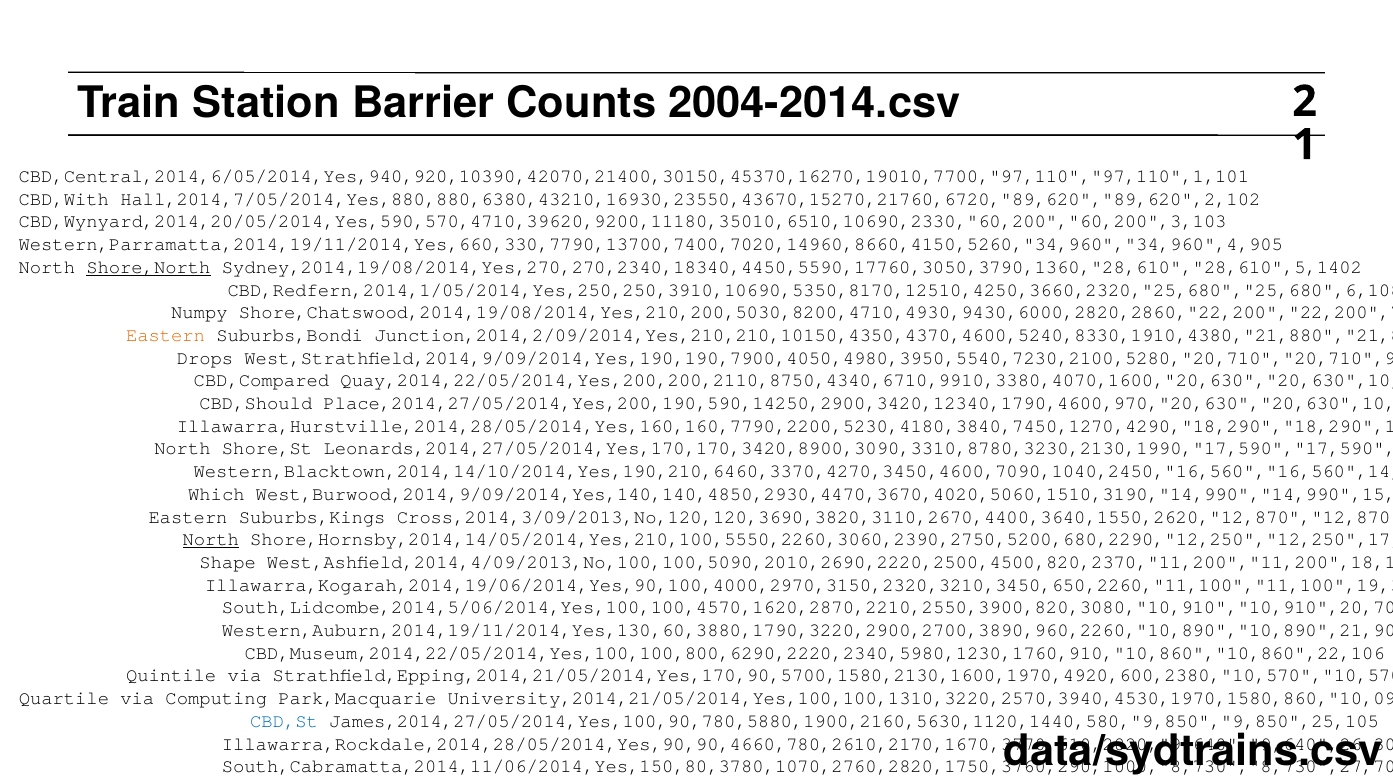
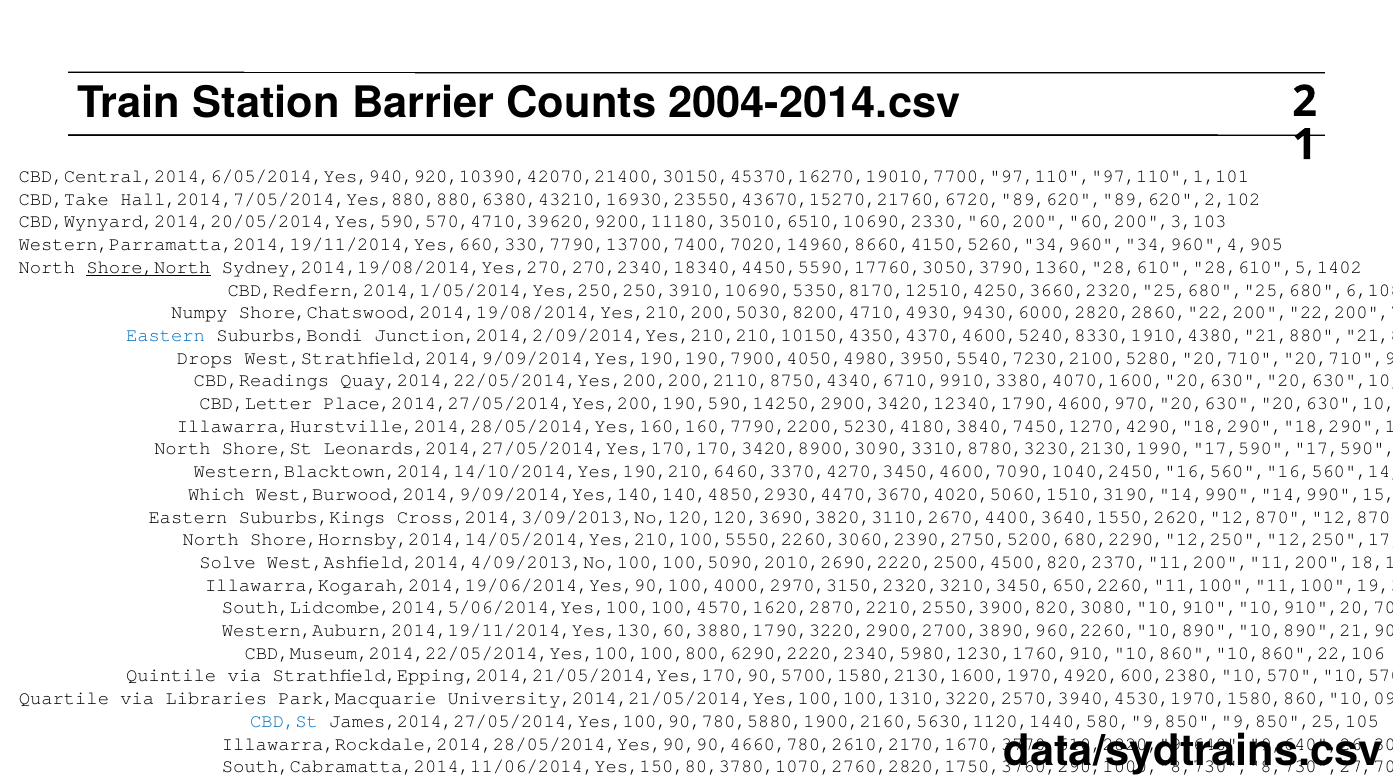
CBD,With: CBD,With -> CBD,Take (64, 199)
Eastern colour: orange -> blue (166, 335)
CBD,Compared: CBD,Compared -> CBD,Readings (261, 381)
CBD,Should: CBD,Should -> CBD,Letter (256, 403)
North underline: present -> none (211, 540)
Shape: Shape -> Solve (228, 562)
Computing: Computing -> Libraries (216, 699)
